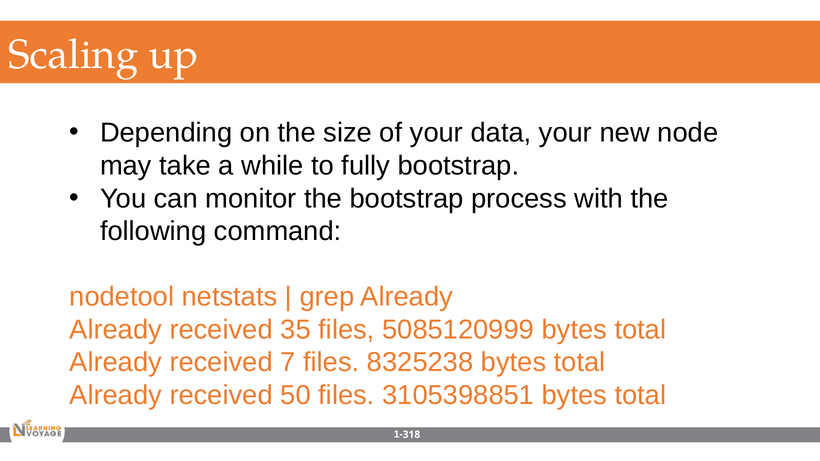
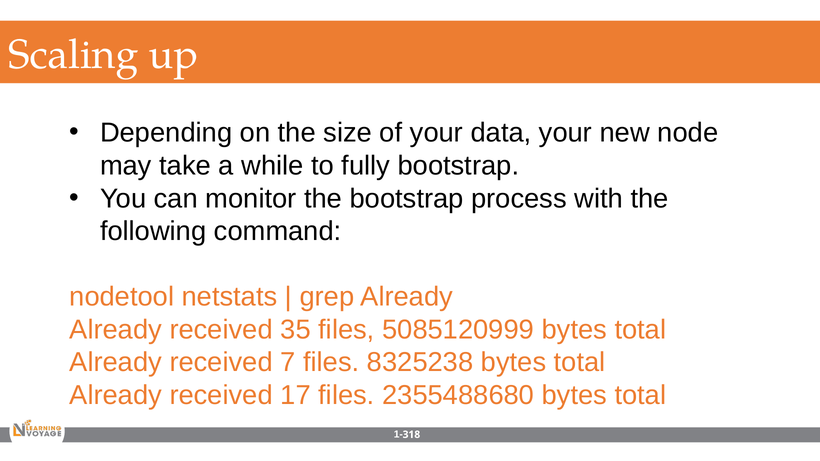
50: 50 -> 17 (296, 395)
3105398851: 3105398851 -> 2355488680 (458, 395)
